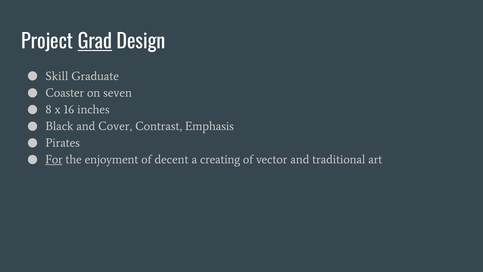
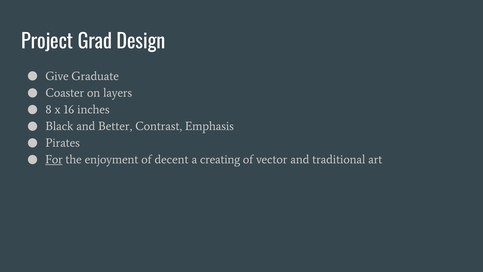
Grad underline: present -> none (95, 42)
Skill: Skill -> Give (57, 76)
seven: seven -> layers (118, 93)
Cover: Cover -> Better (115, 126)
